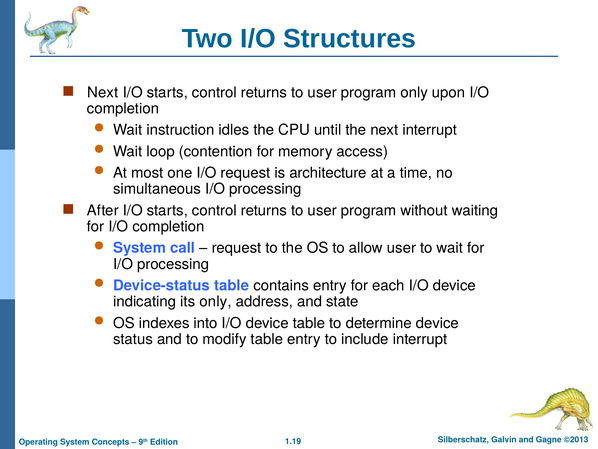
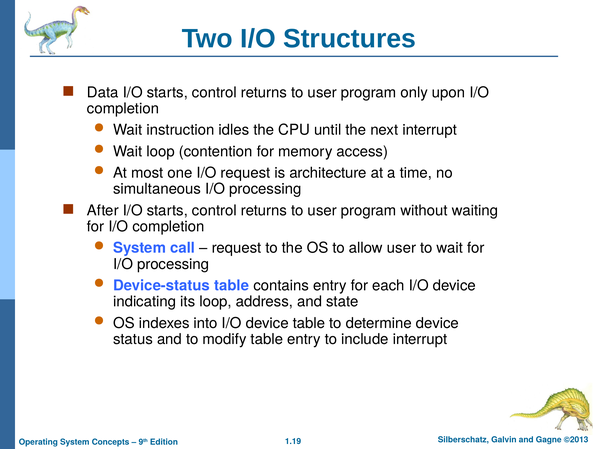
Next: Next -> Data (103, 92)
its only: only -> loop (216, 301)
